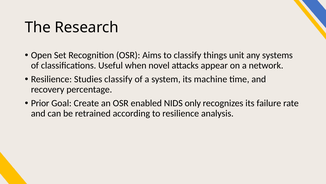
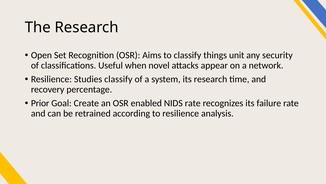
systems: systems -> security (277, 55)
its machine: machine -> research (211, 79)
NIDS only: only -> rate (193, 103)
